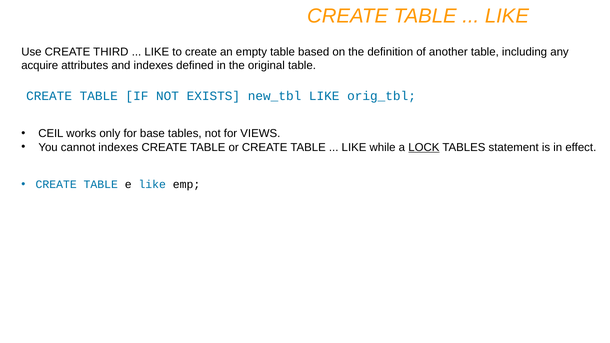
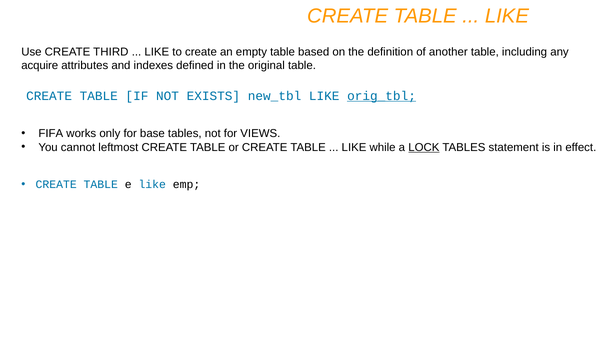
orig_tbl underline: none -> present (382, 96)
CEIL: CEIL -> FIFA (51, 134)
cannot indexes: indexes -> leftmost (118, 147)
